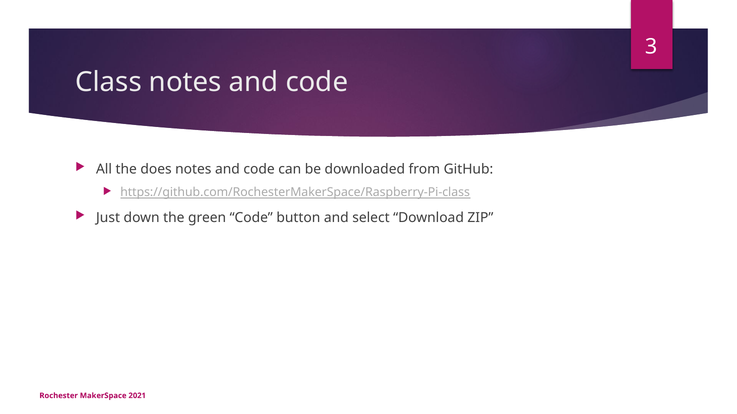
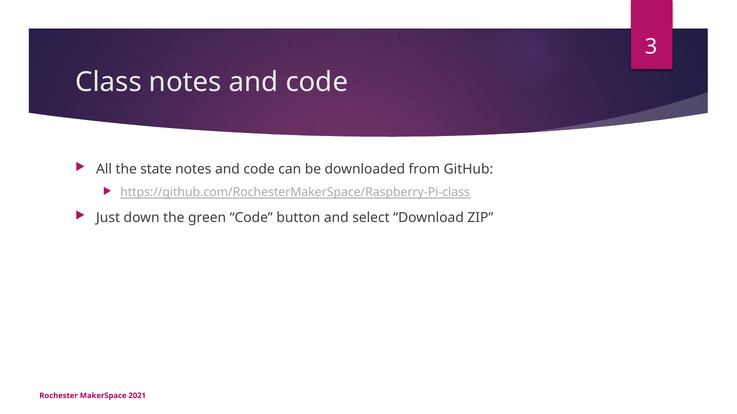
does: does -> state (156, 169)
